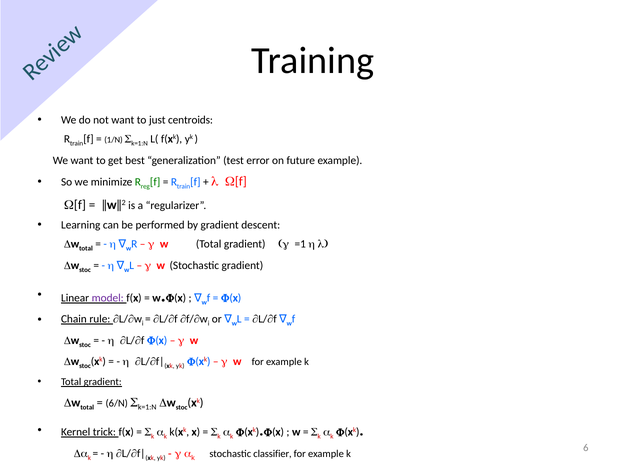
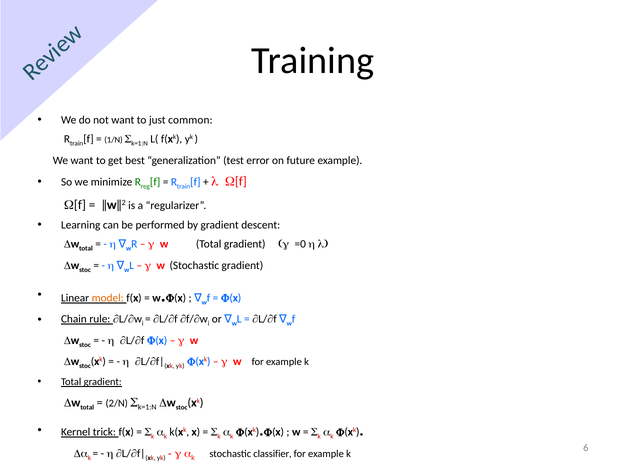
centroids: centroids -> common (190, 120)
=1: =1 -> =0 (300, 245)
model colour: purple -> orange (108, 298)
6/N: 6/N -> 2/N (117, 404)
